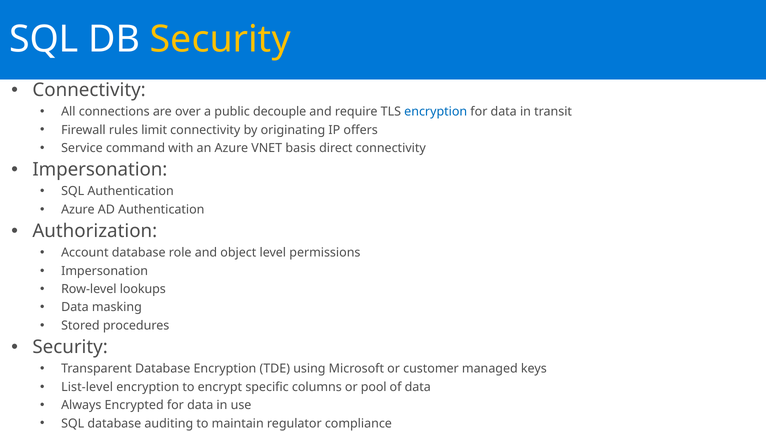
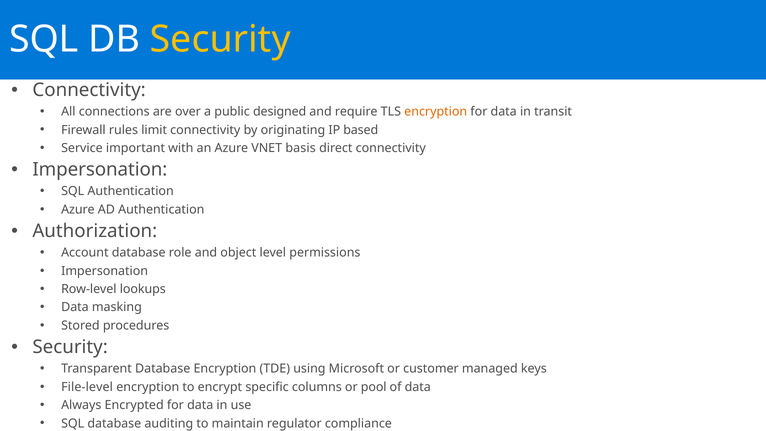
decouple: decouple -> designed (280, 112)
encryption colour: blue -> orange (436, 112)
offers: offers -> based (361, 130)
command: command -> important (136, 148)
List-level: List-level -> File-level (87, 387)
